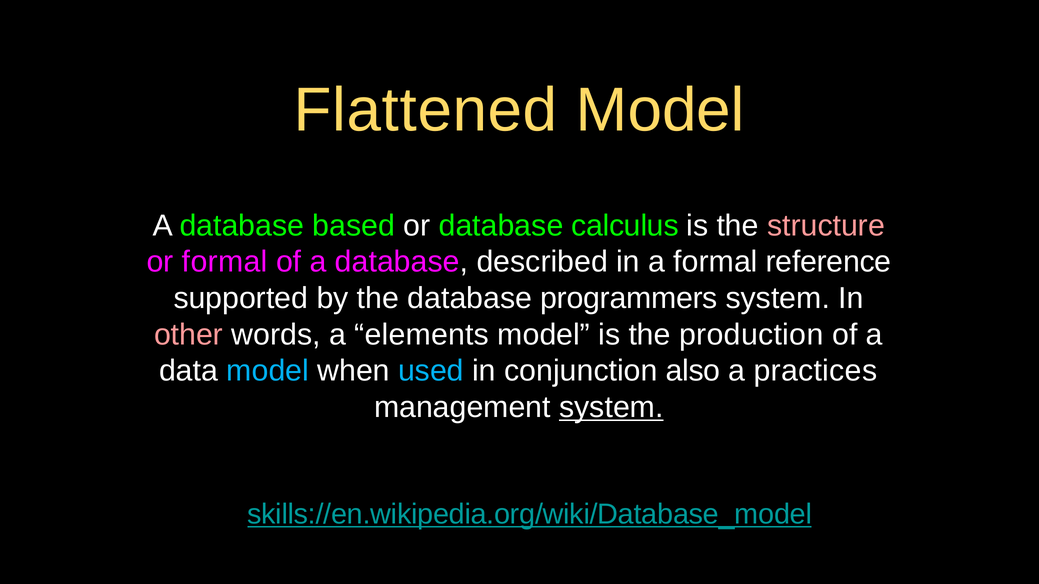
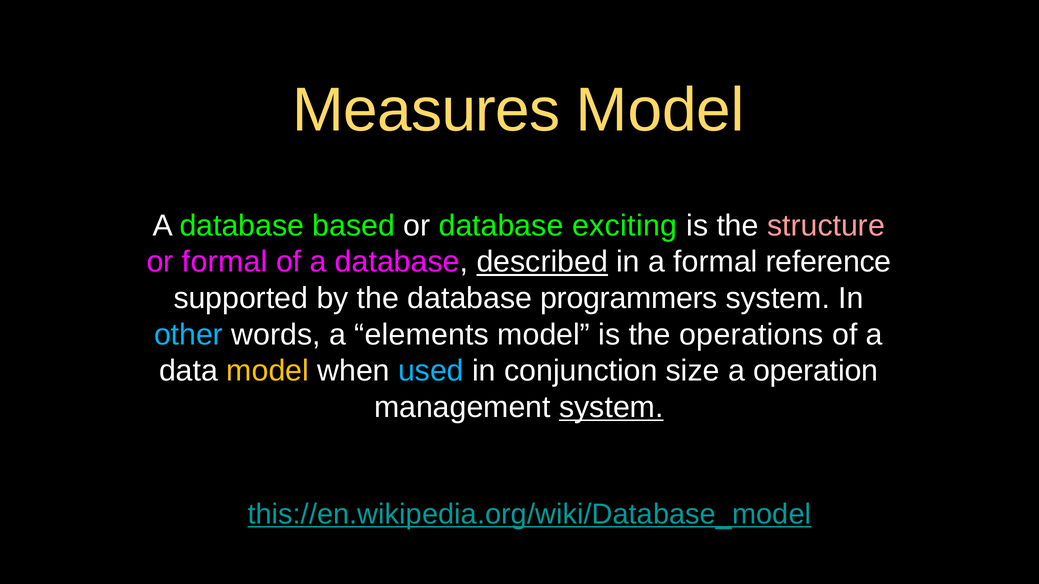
Flattened: Flattened -> Measures (426, 110)
calculus: calculus -> exciting (625, 226)
described underline: none -> present (542, 262)
other colour: pink -> light blue (189, 335)
production: production -> operations (751, 335)
model colour: light blue -> yellow (268, 371)
also: also -> size (693, 371)
practices: practices -> operation (816, 371)
skills://en.wikipedia.org/wiki/Database_model: skills://en.wikipedia.org/wiki/Database_model -> this://en.wikipedia.org/wiki/Database_model (529, 515)
